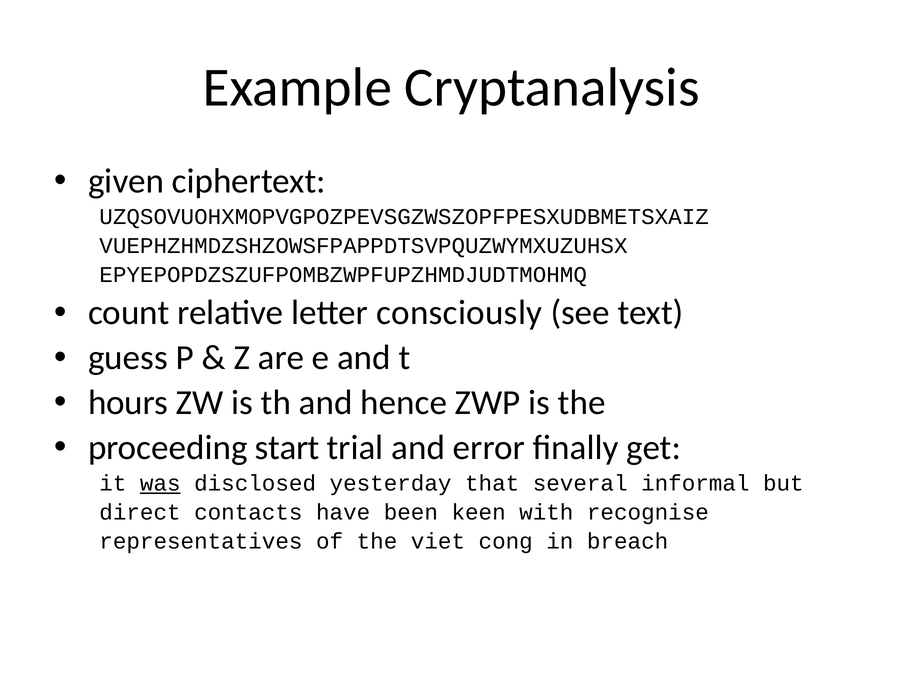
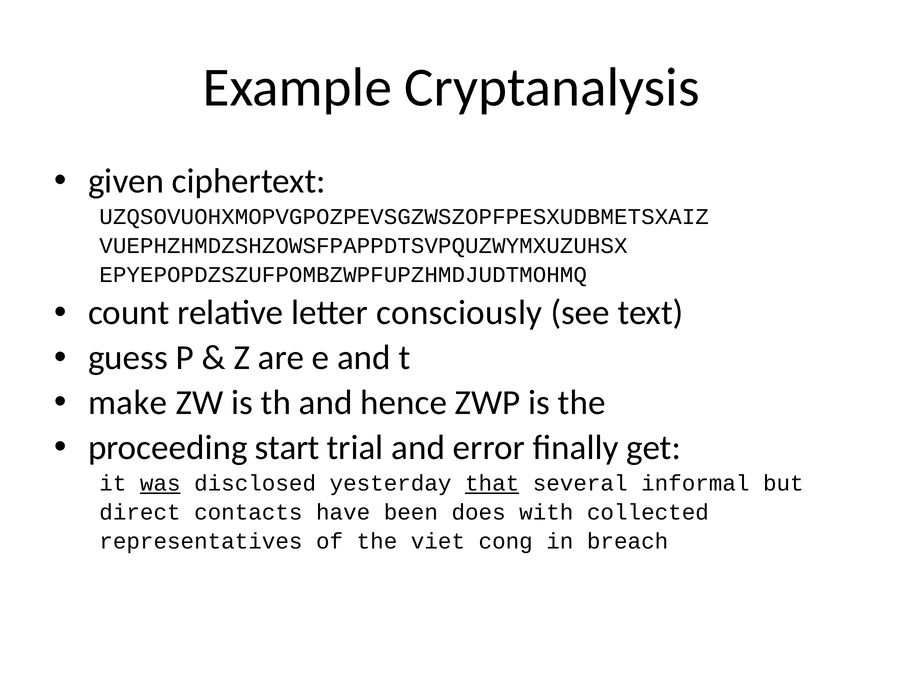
hours: hours -> make (128, 403)
that underline: none -> present (492, 484)
keen: keen -> does (479, 513)
recognise: recognise -> collected (648, 513)
